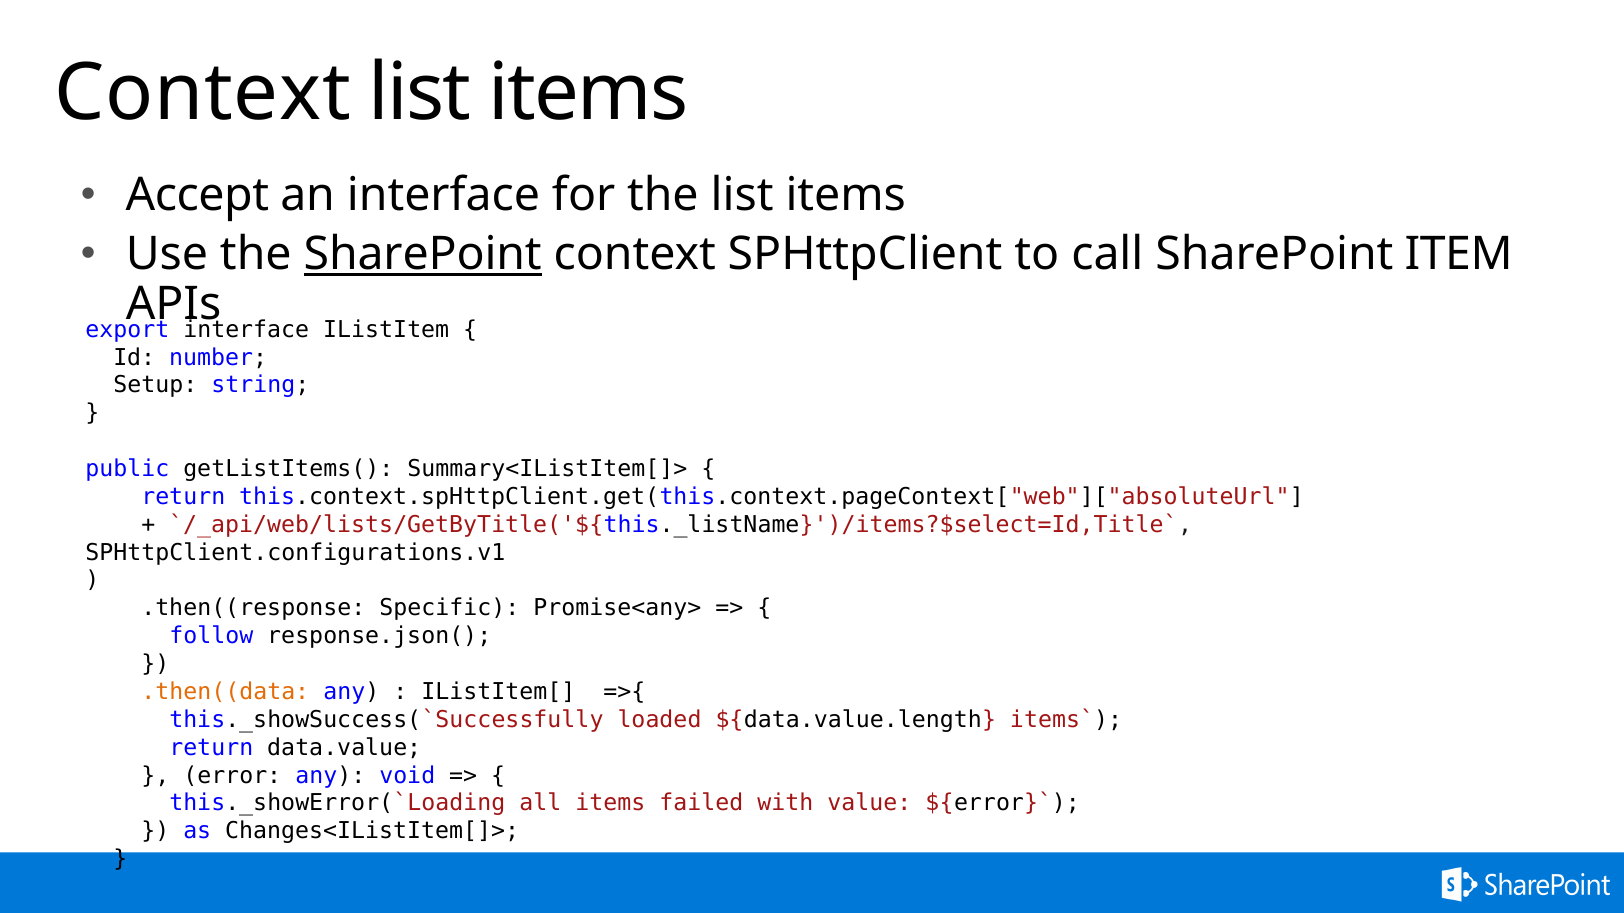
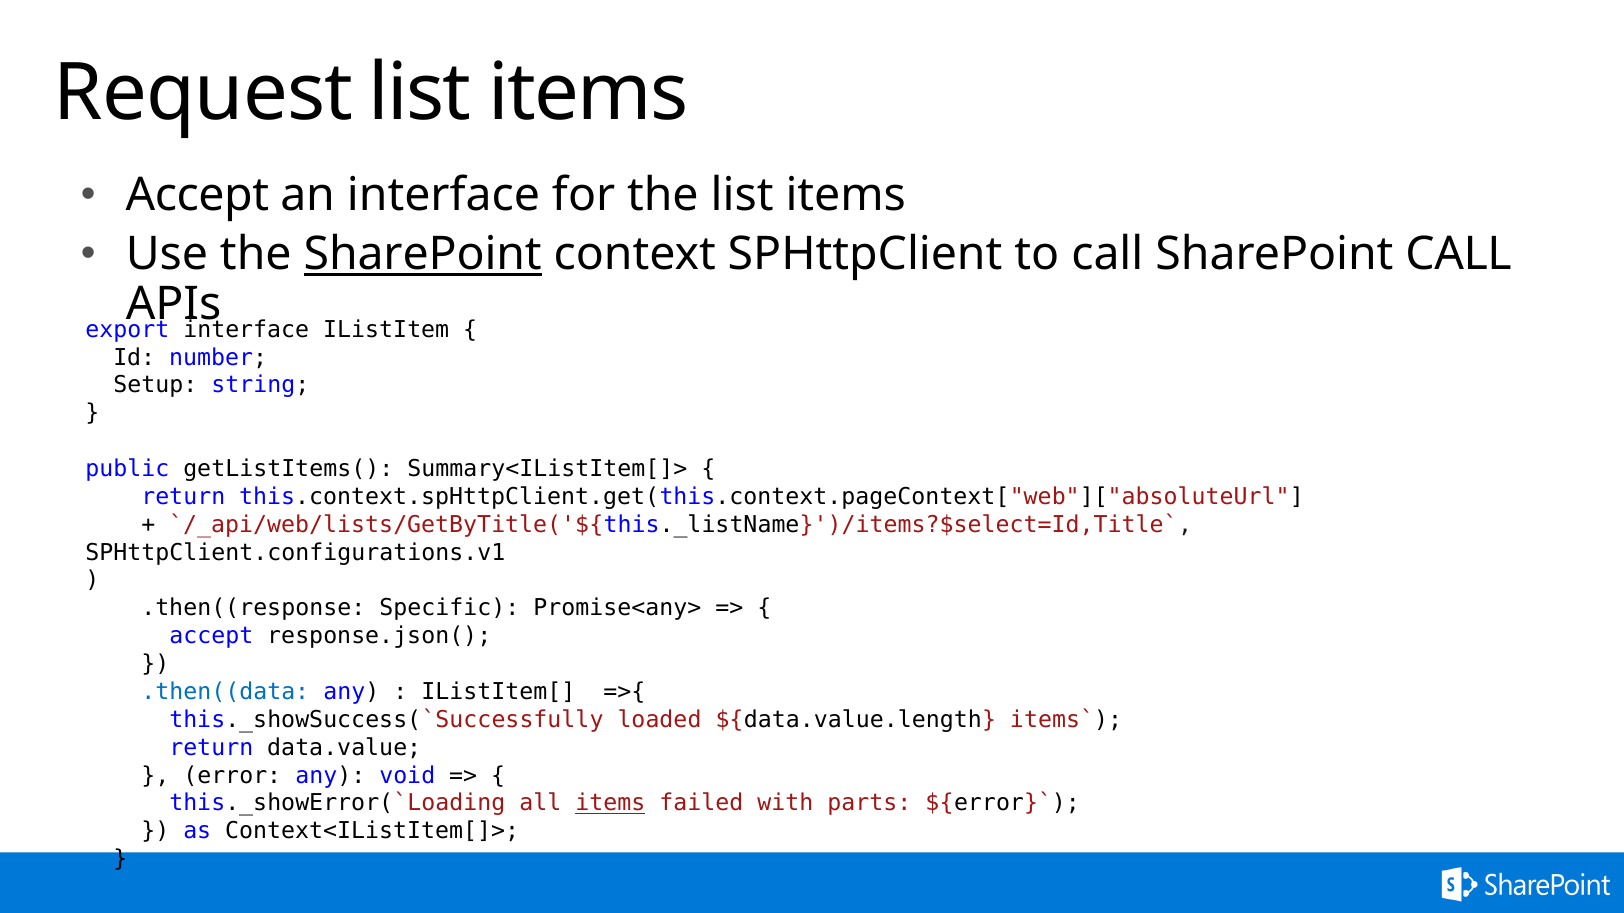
Context: Context -> Request (204, 93)
SharePoint ITEM: ITEM -> CALL (1459, 255)
follow: follow -> accept (211, 636)
.then((data colour: orange -> blue (225, 692)
items underline: none -> present (610, 804)
value: value -> parts (869, 804)
Changes<IListItem[]>: Changes<IListItem[]> -> Context<IListItem[]> (372, 831)
